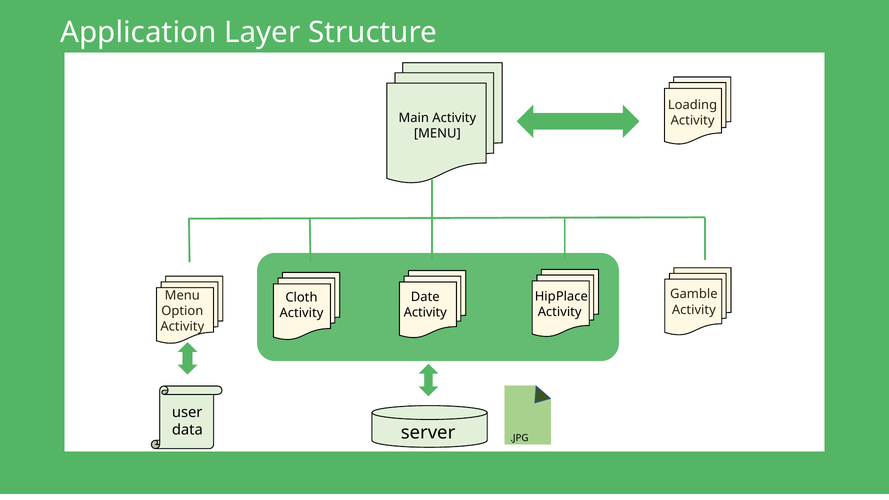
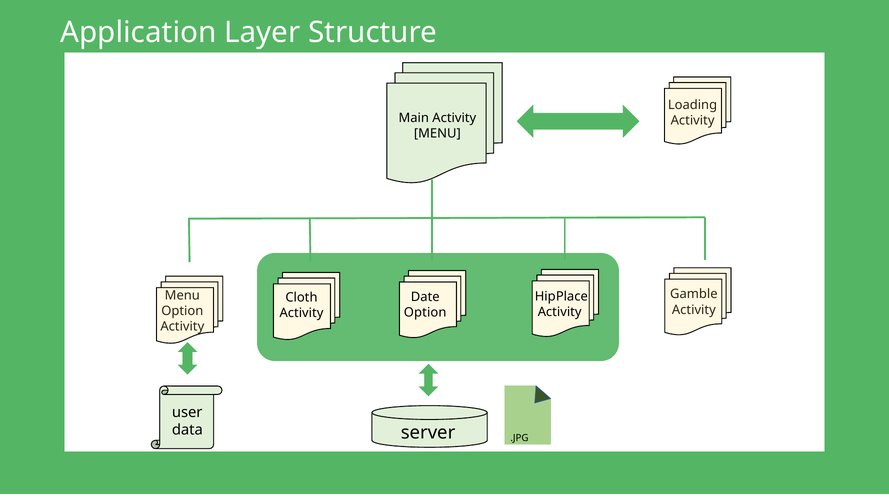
Activity: Activity -> Option (425, 313)
